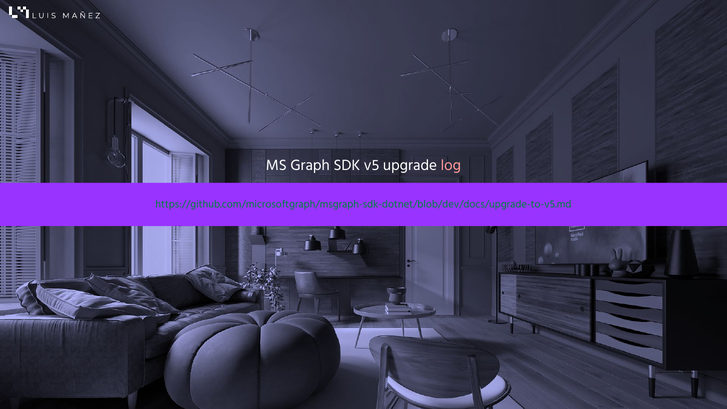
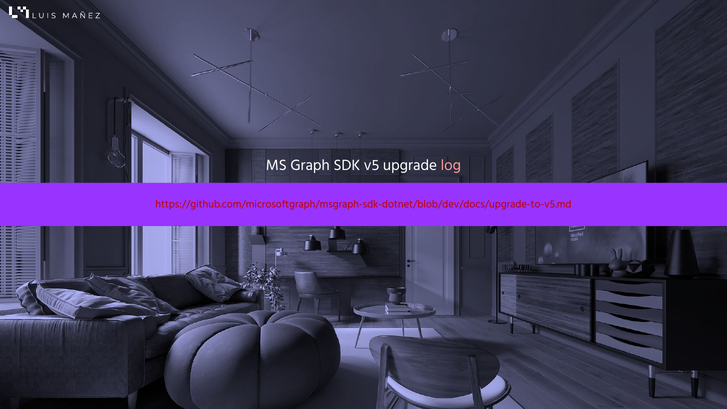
https://github.com/microsoftgraph/msgraph-sdk-dotnet/blob/dev/docs/upgrade-to-v5.md colour: green -> red (363, 204)
